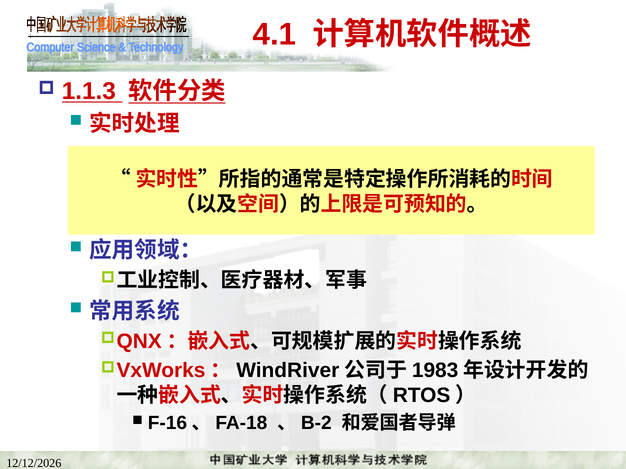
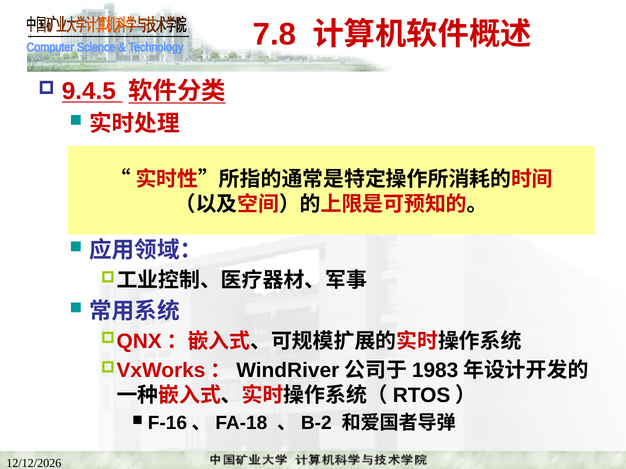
4.1: 4.1 -> 7.8 (275, 34)
1.1.3: 1.1.3 -> 9.4.5 (89, 92)
